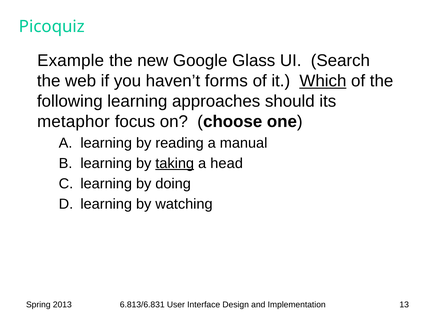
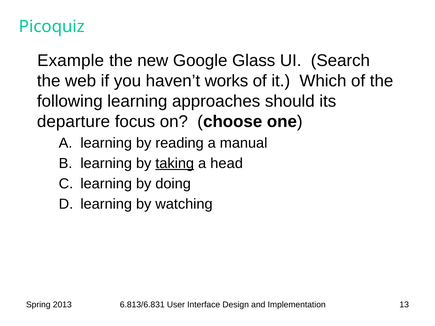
forms: forms -> works (226, 81)
Which underline: present -> none (323, 81)
metaphor: metaphor -> departure (74, 122)
